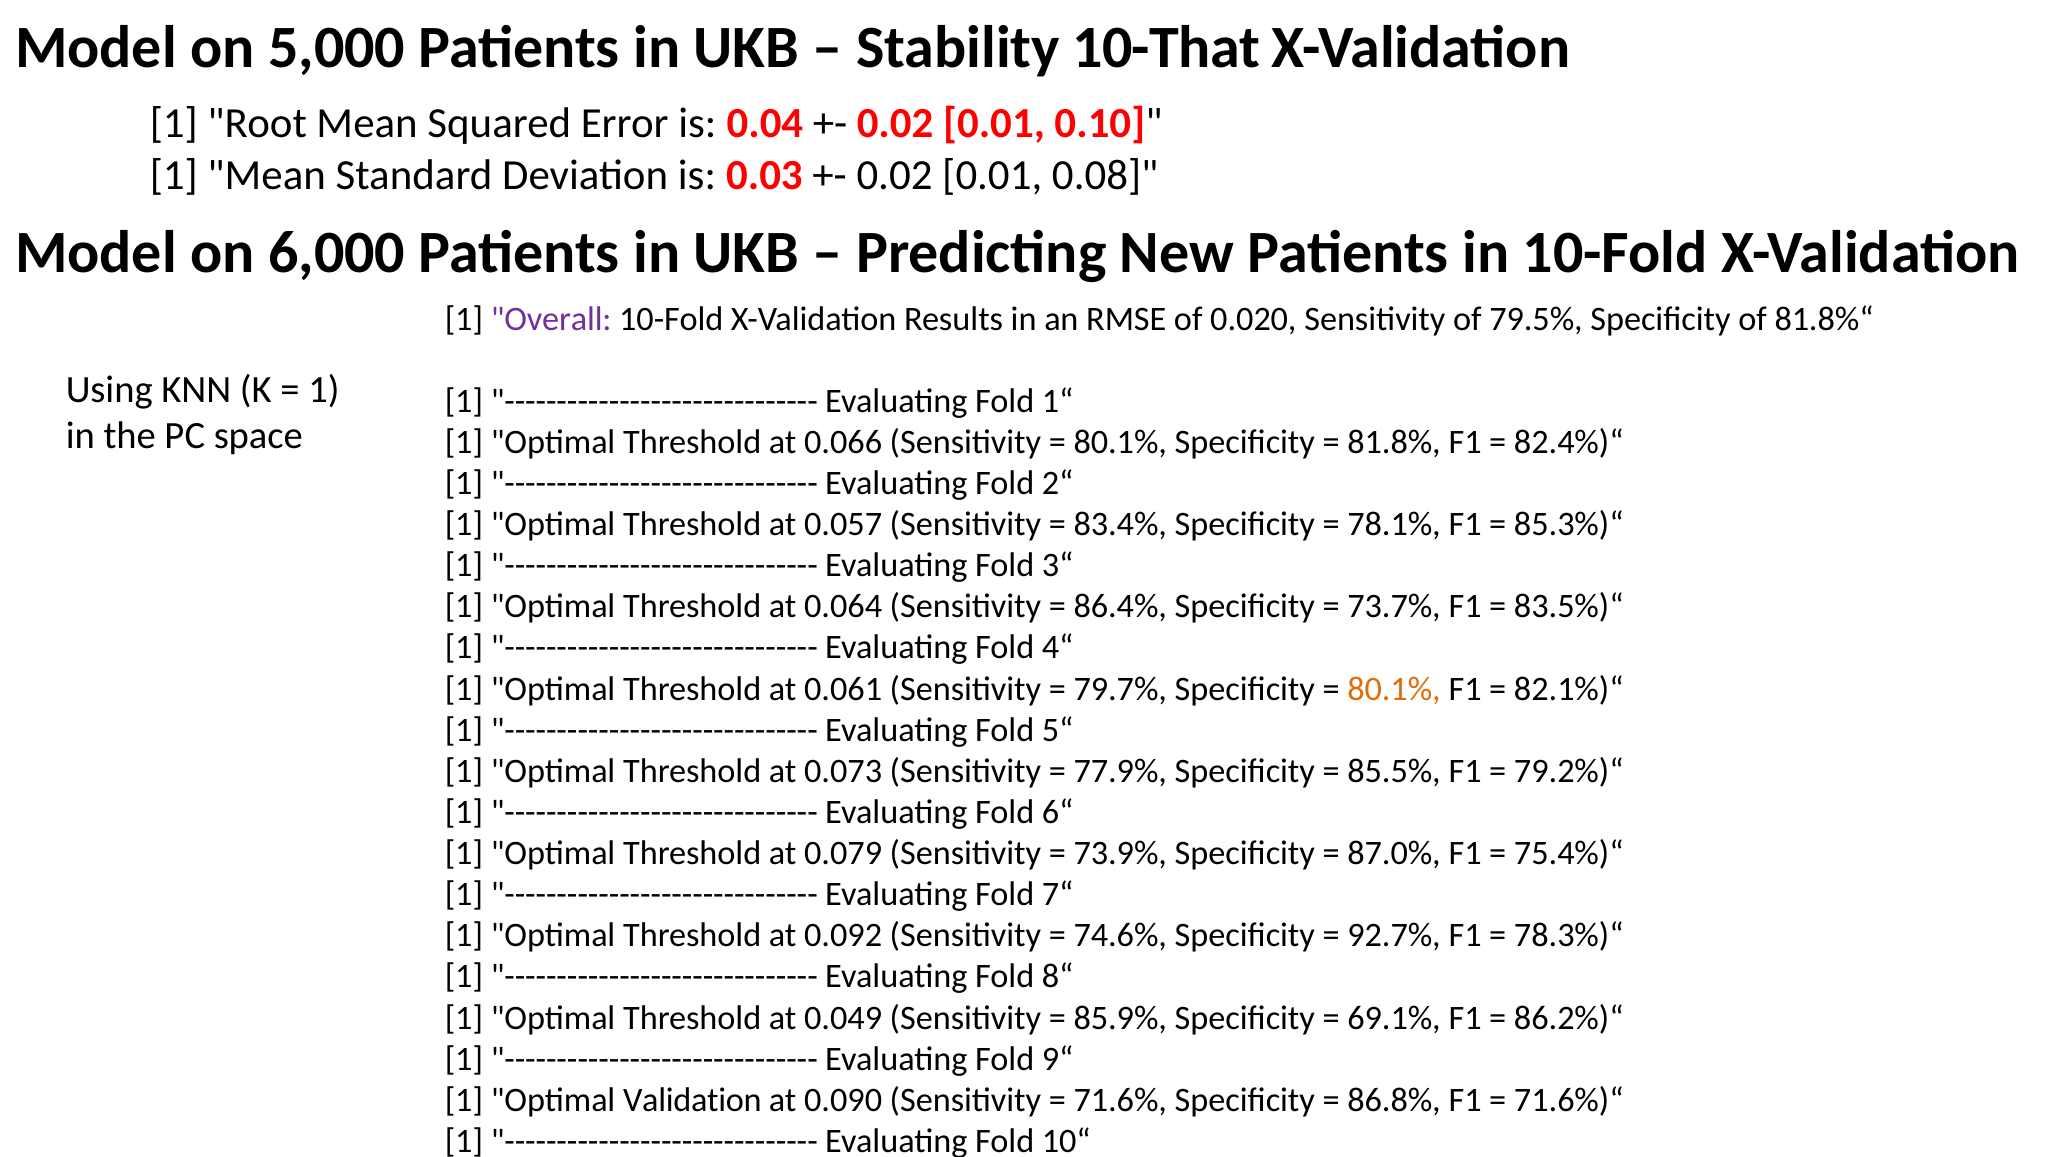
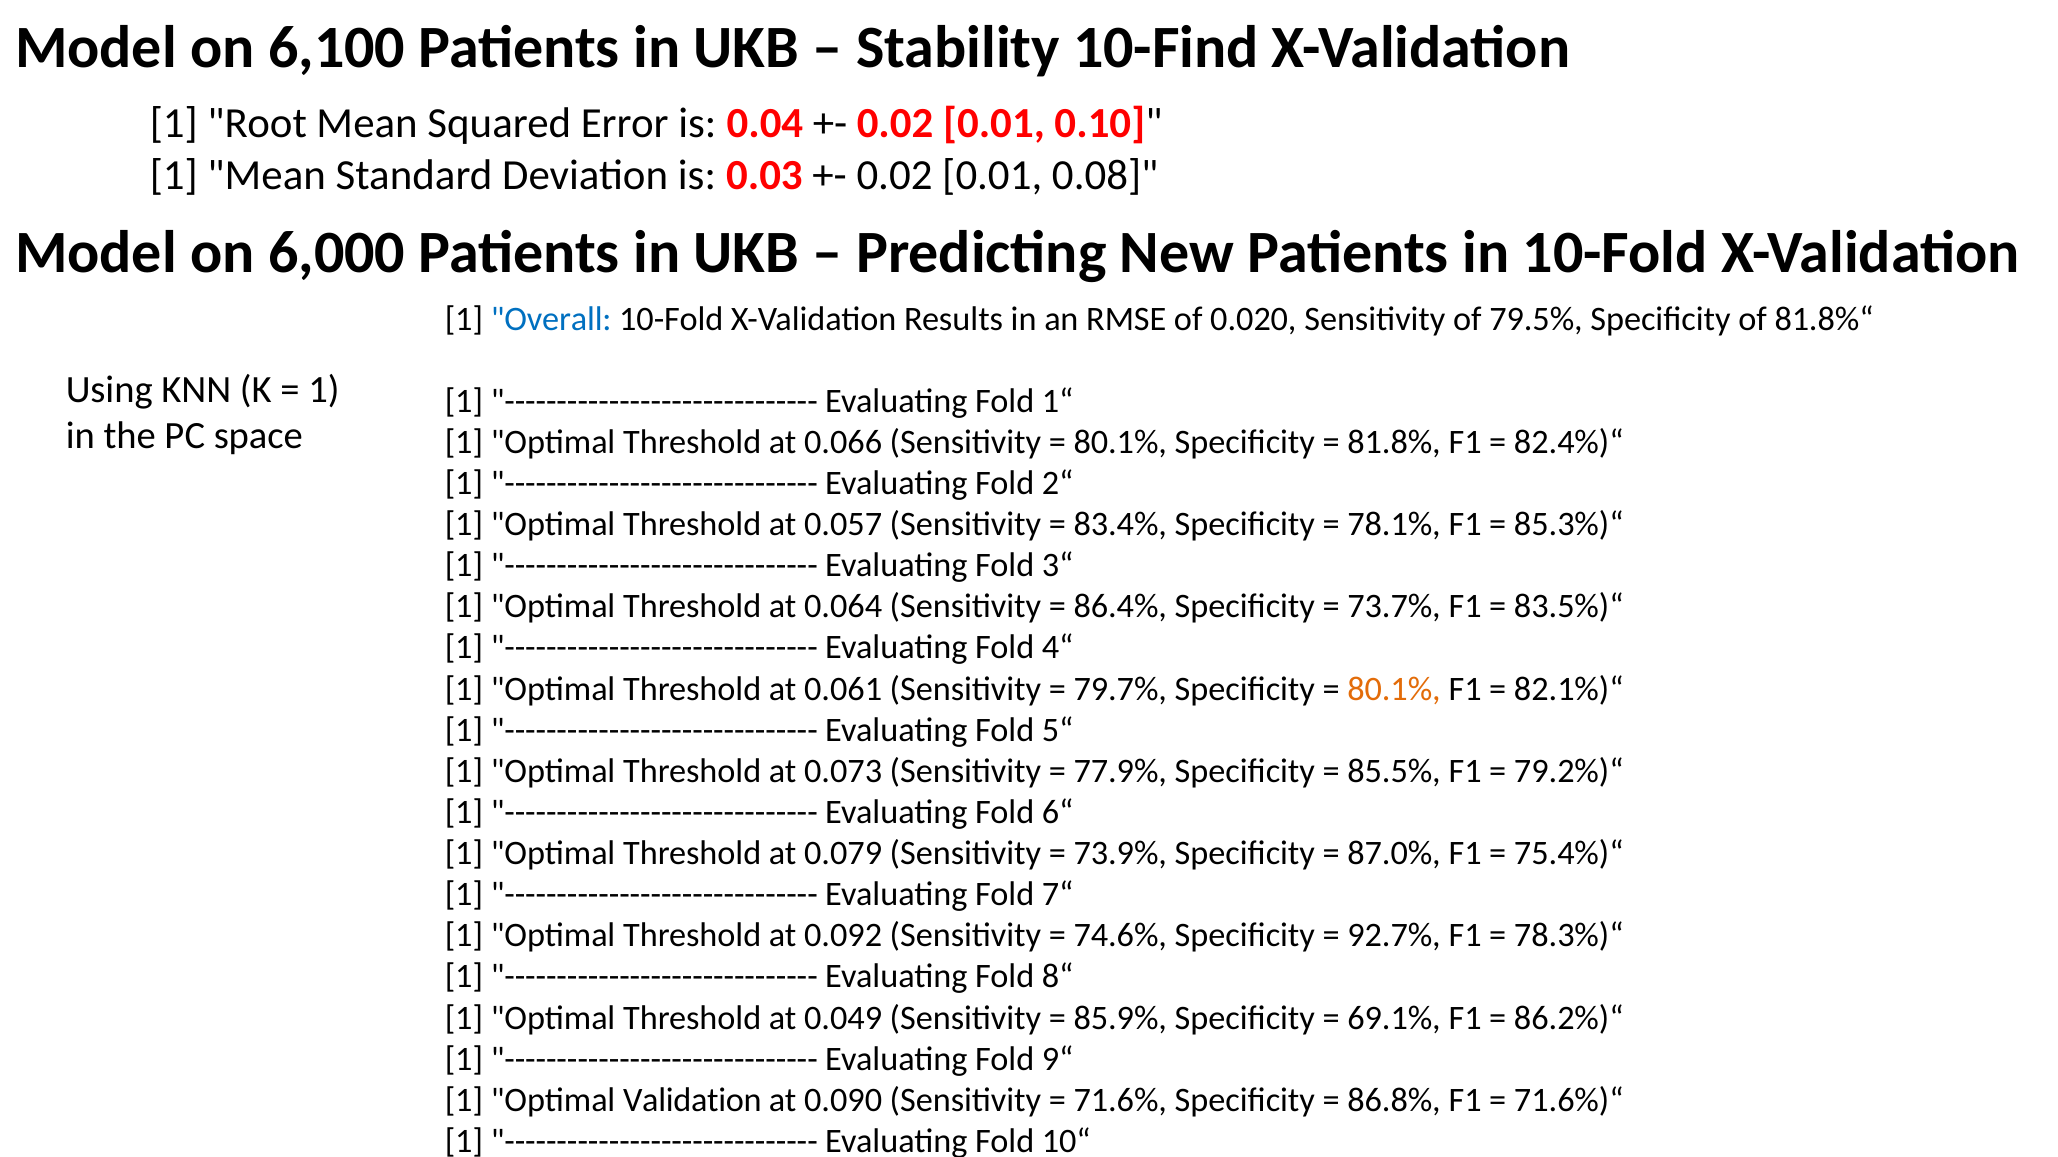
5,000: 5,000 -> 6,100 (337, 48)
10-That: 10-That -> 10-Find (1166, 48)
Overall colour: purple -> blue (551, 319)
